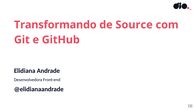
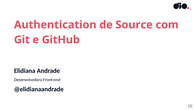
Transformando: Transformando -> Authentication (55, 25)
